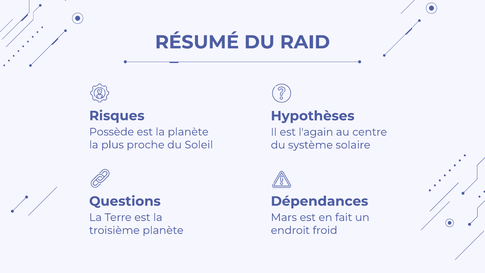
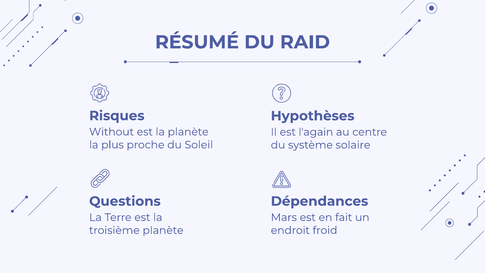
Possède: Possède -> Without (112, 132)
